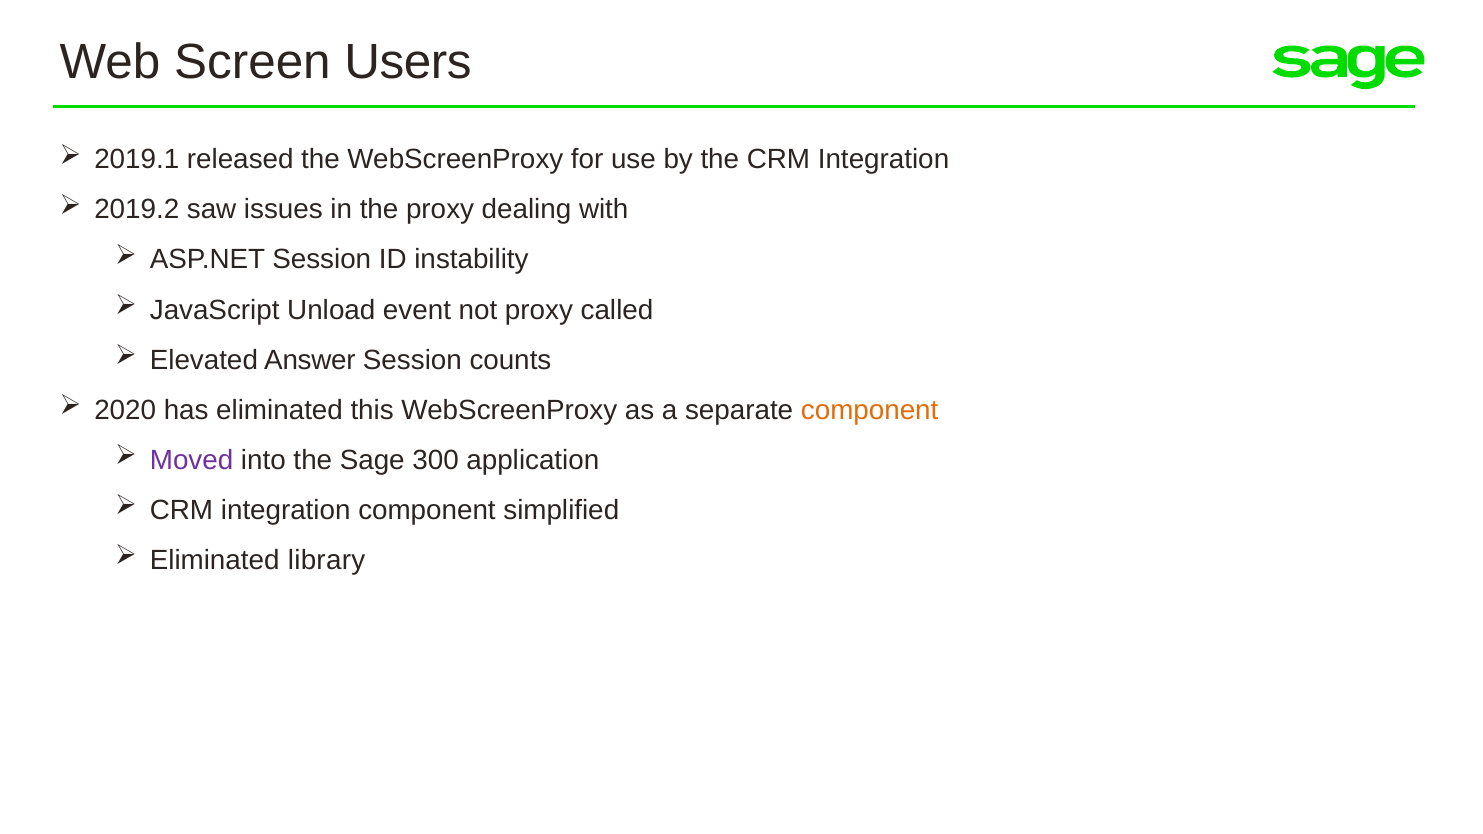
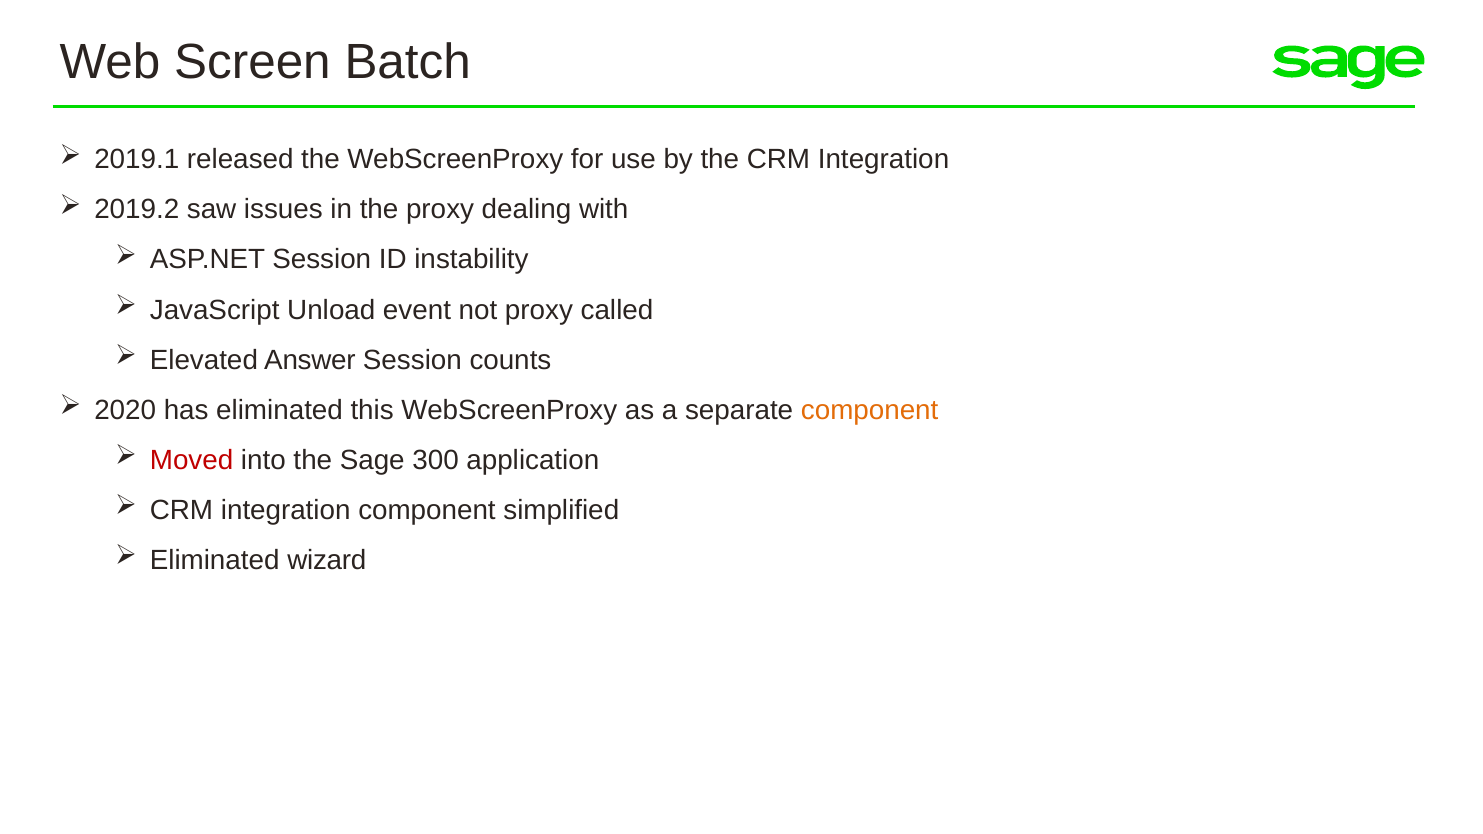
Users: Users -> Batch (408, 62)
Moved colour: purple -> red (192, 460)
library: library -> wizard (327, 560)
